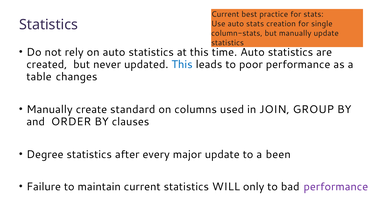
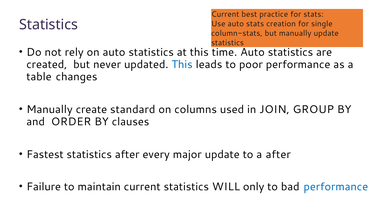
Degree: Degree -> Fastest (45, 154)
a been: been -> after (278, 154)
performance colour: purple -> blue (336, 187)
